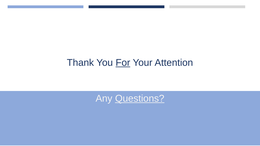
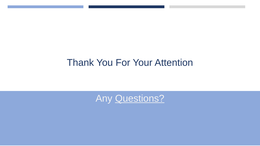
For underline: present -> none (123, 63)
